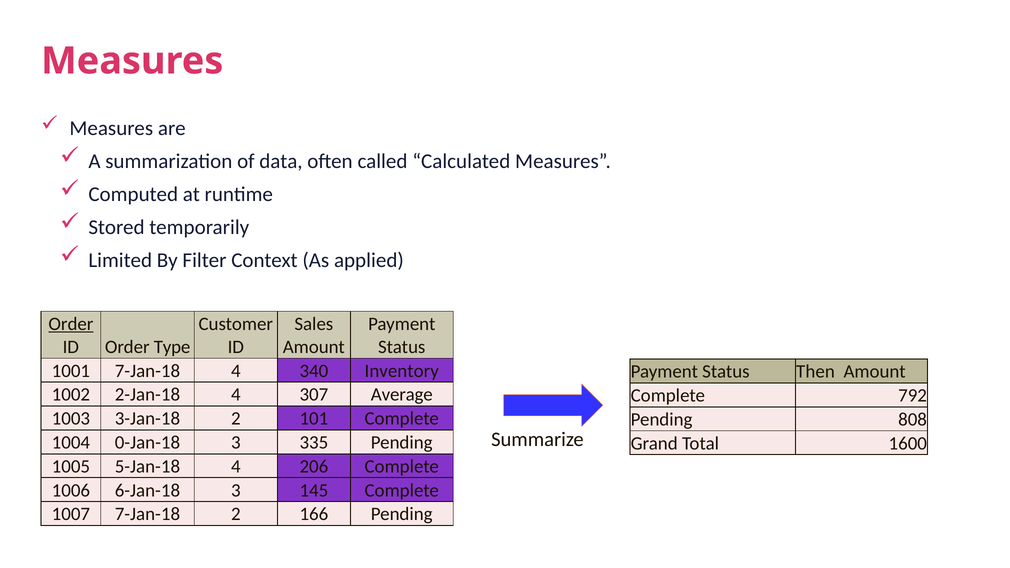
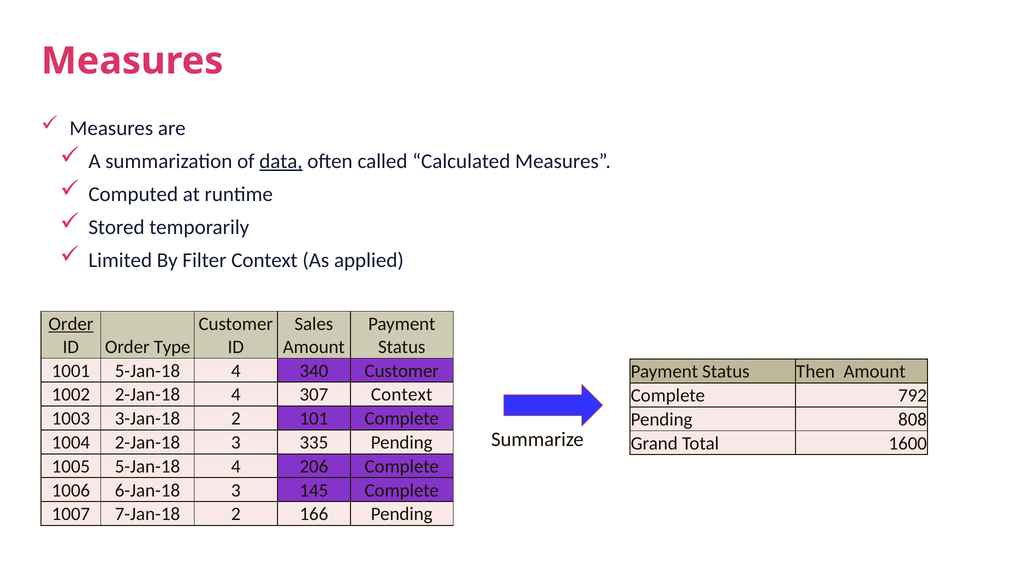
data underline: none -> present (281, 161)
1001 7-Jan-18: 7-Jan-18 -> 5-Jan-18 (147, 371)
340 Inventory: Inventory -> Customer (402, 371)
307 Average: Average -> Context (402, 395)
1004 0-Jan-18: 0-Jan-18 -> 2-Jan-18 (147, 443)
